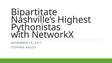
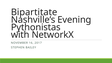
Highest: Highest -> Evening (74, 20)
